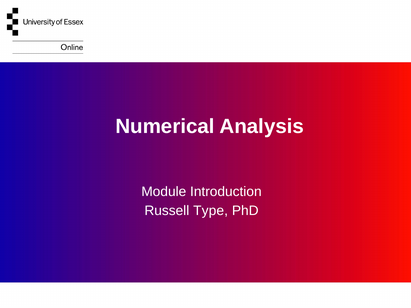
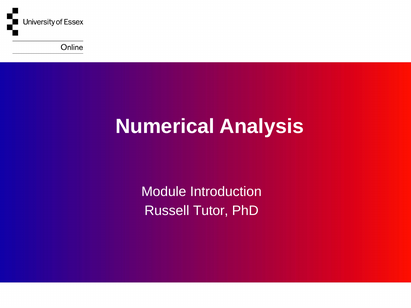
Type: Type -> Tutor (211, 211)
